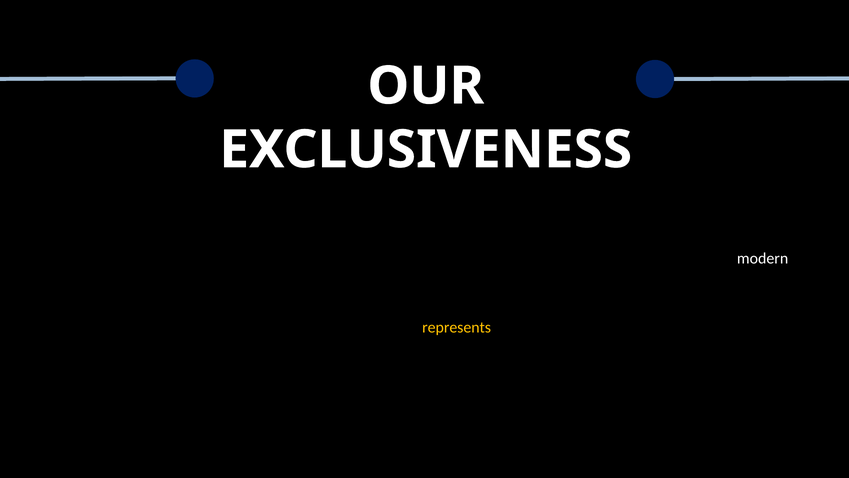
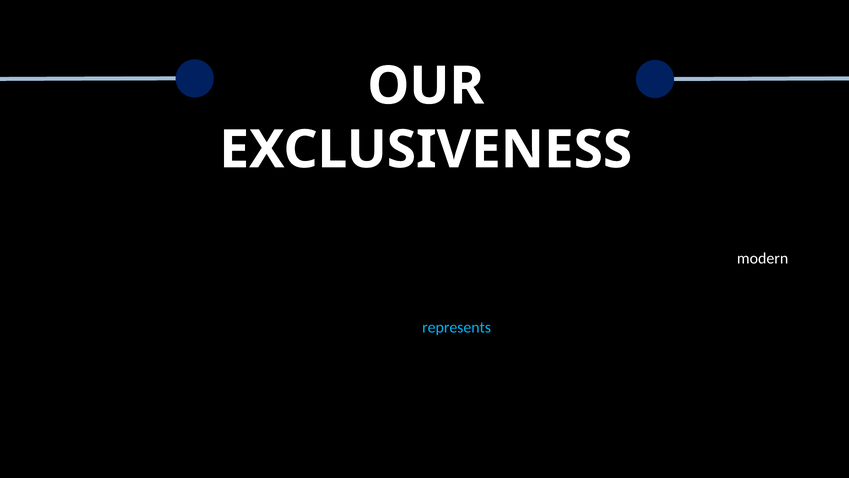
represents colour: yellow -> light blue (457, 327)
